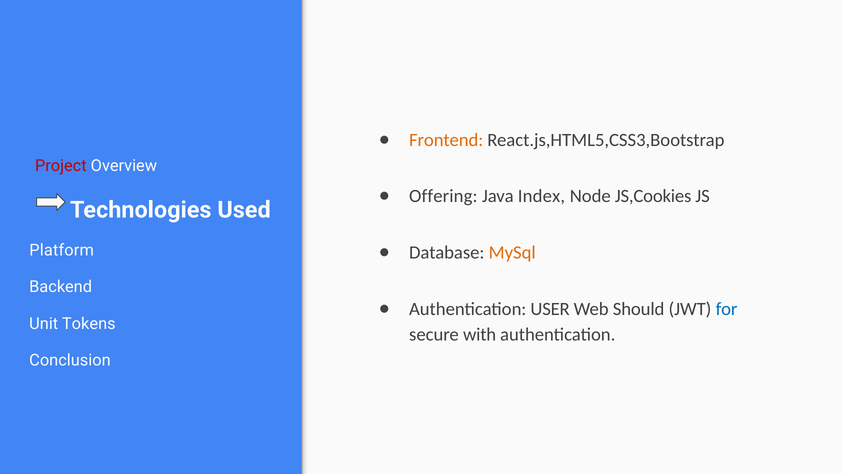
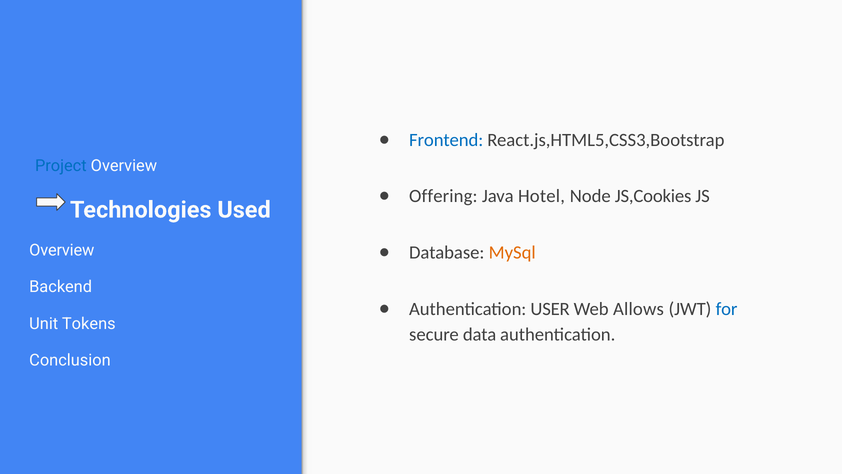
Frontend colour: orange -> blue (446, 140)
Project colour: red -> blue (61, 166)
Index: Index -> Hotel (541, 196)
Platform: Platform -> Overview (62, 250)
Should: Should -> Allows (638, 309)
with: with -> data (480, 335)
